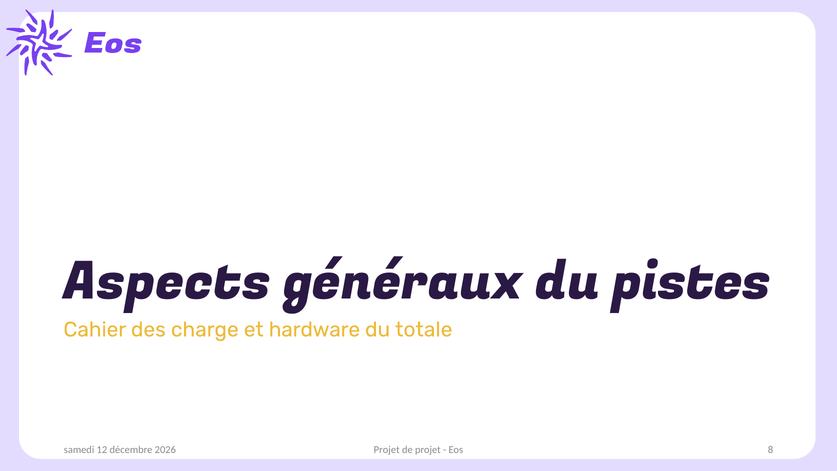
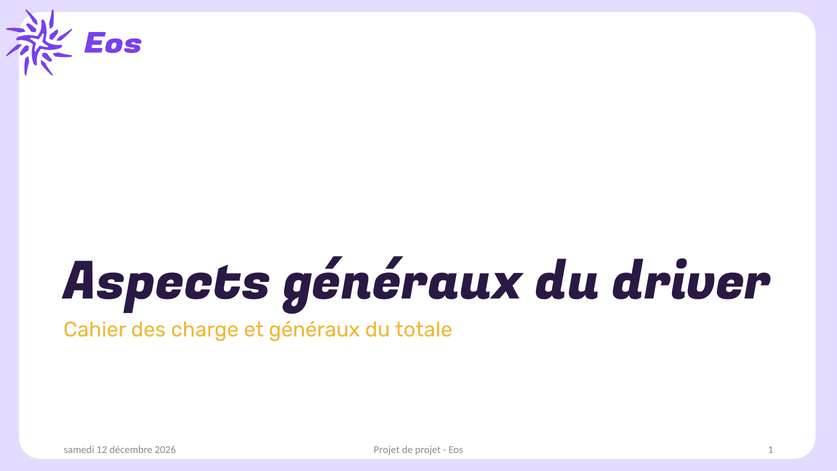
pistes: pistes -> driver (692, 281)
et hardware: hardware -> généraux (314, 329)
8: 8 -> 1 (771, 450)
